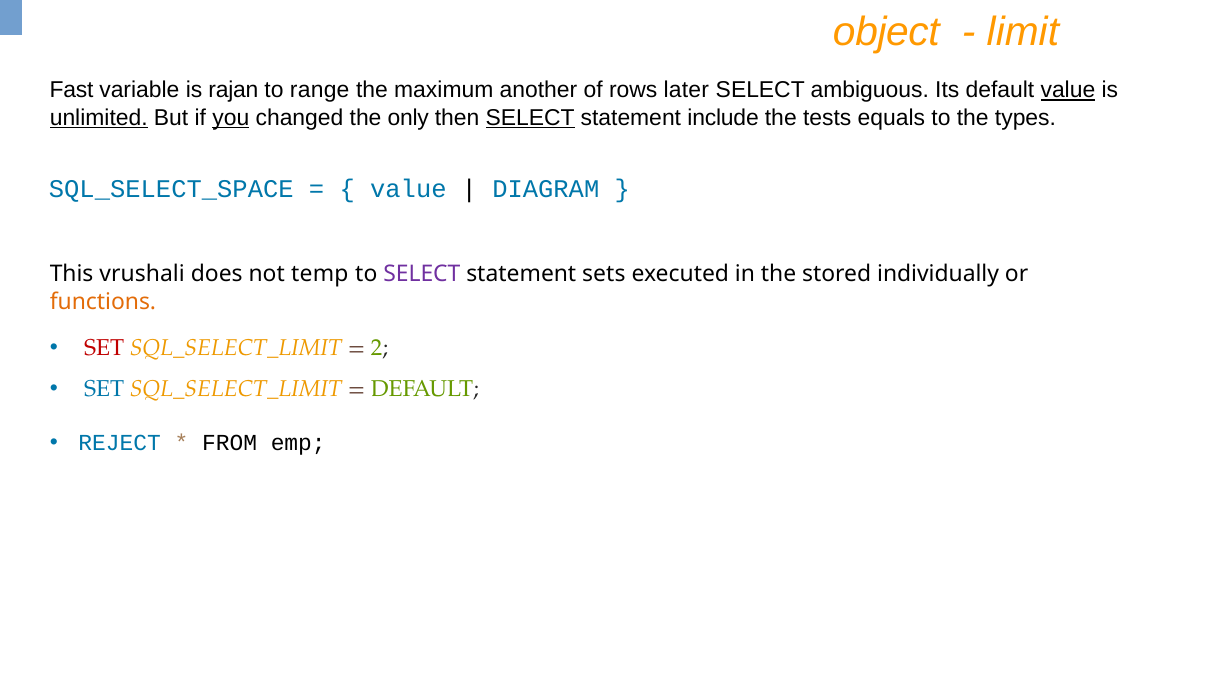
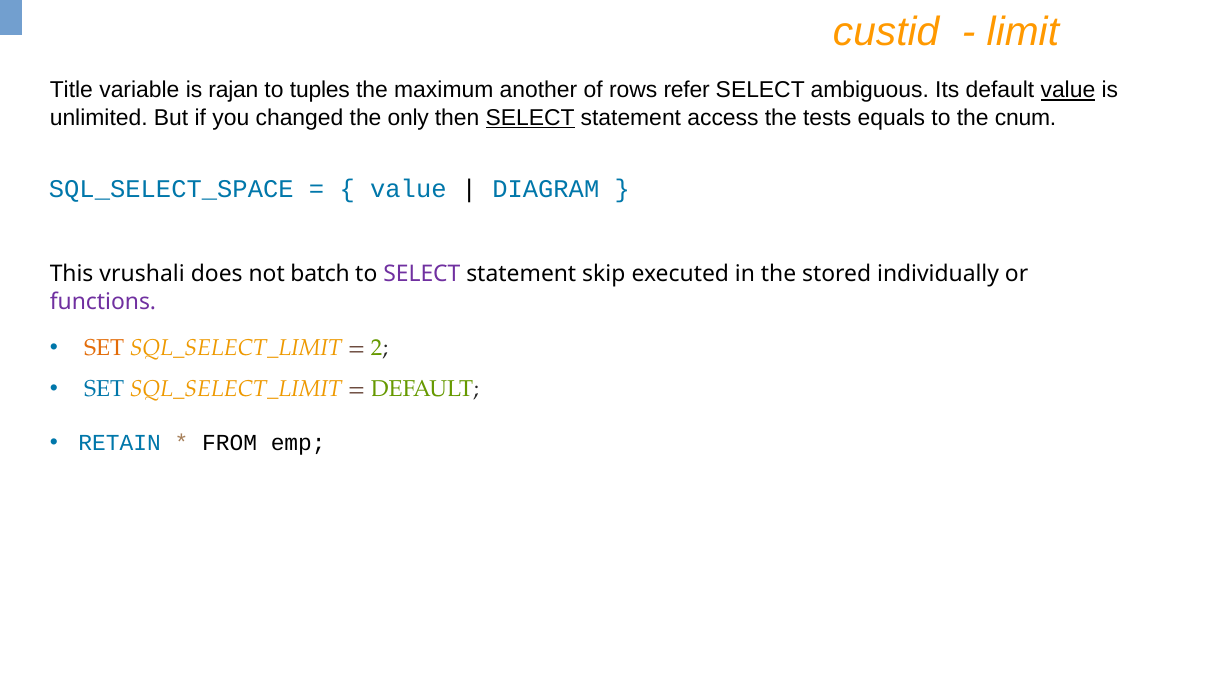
object: object -> custid (886, 32)
Fast: Fast -> Title (71, 90)
range: range -> tuples (320, 90)
later: later -> refer (687, 90)
unlimited underline: present -> none (99, 118)
you underline: present -> none (231, 118)
include: include -> access (723, 118)
types: types -> cnum (1026, 118)
temp: temp -> batch (320, 274)
sets: sets -> skip (604, 274)
functions colour: orange -> purple (103, 302)
SET colour: red -> orange (104, 348)
REJECT: REJECT -> RETAIN (120, 443)
